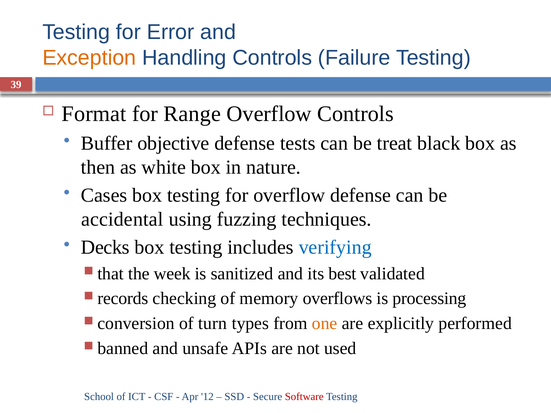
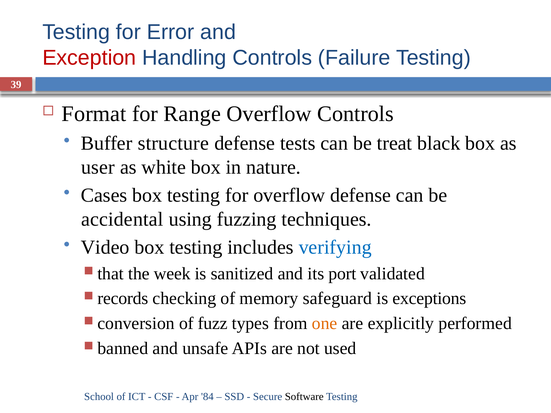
Exception colour: orange -> red (89, 58)
objective: objective -> structure (173, 143)
then: then -> user (98, 167)
Decks: Decks -> Video (105, 248)
best: best -> port (342, 274)
overflows: overflows -> safeguard (337, 299)
processing: processing -> exceptions (429, 299)
turn: turn -> fuzz (213, 324)
12: 12 -> 84 (207, 397)
Software colour: red -> black (304, 397)
